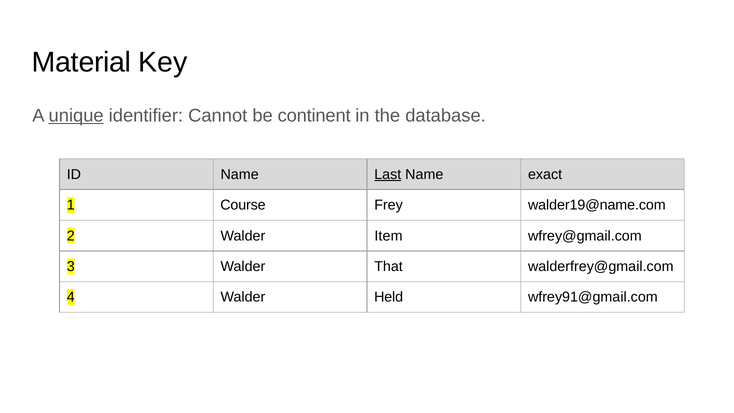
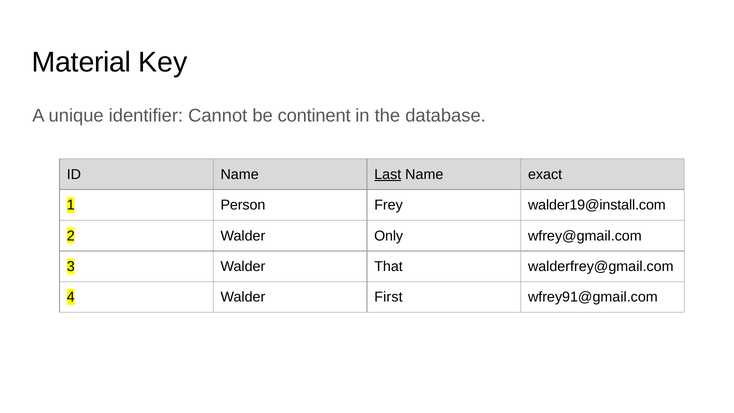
unique underline: present -> none (76, 115)
Course: Course -> Person (243, 205)
walder19@name.com: walder19@name.com -> walder19@install.com (597, 205)
Item: Item -> Only (389, 236)
Held: Held -> First (388, 297)
